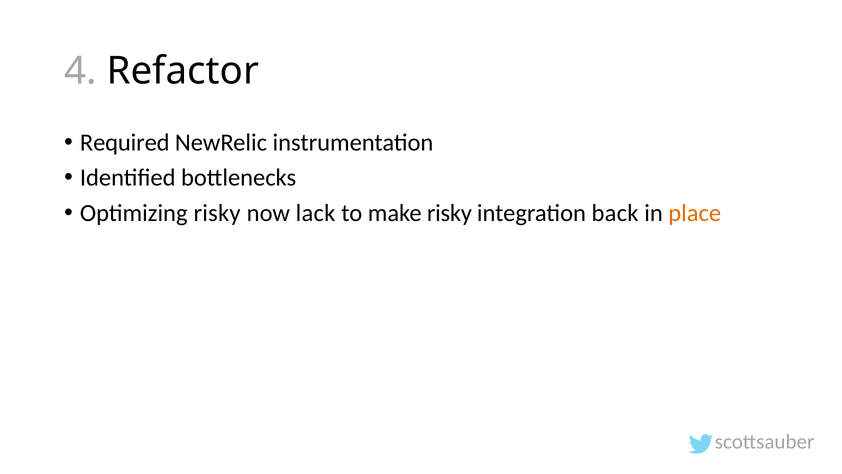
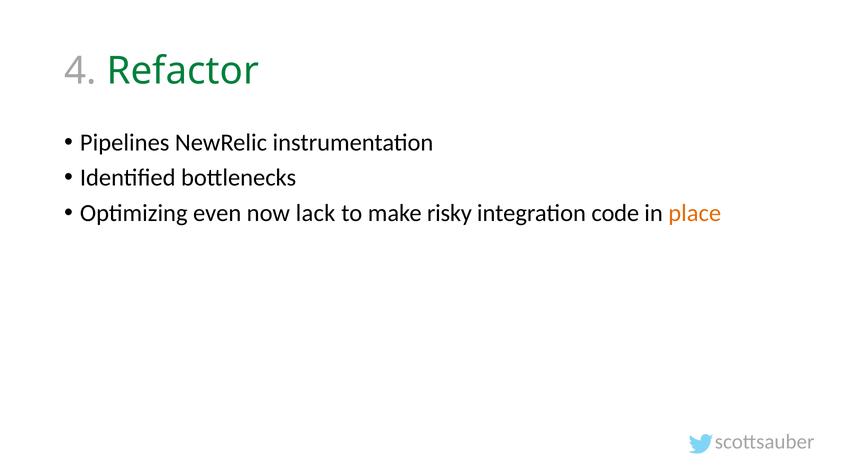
Refactor colour: black -> green (183, 71)
Required: Required -> Pipelines (125, 142)
Optimizing risky: risky -> even (217, 213)
back: back -> code (615, 213)
